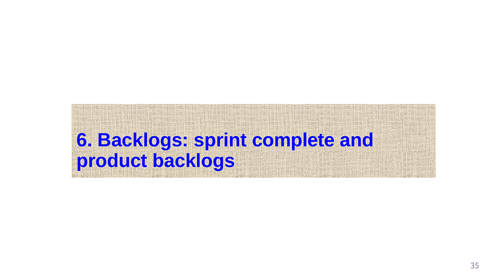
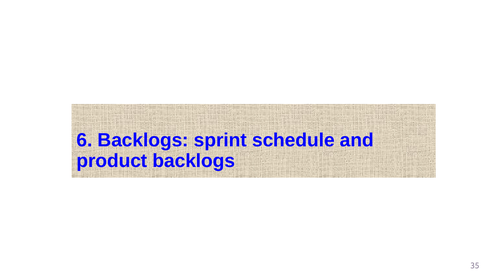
complete: complete -> schedule (293, 140)
